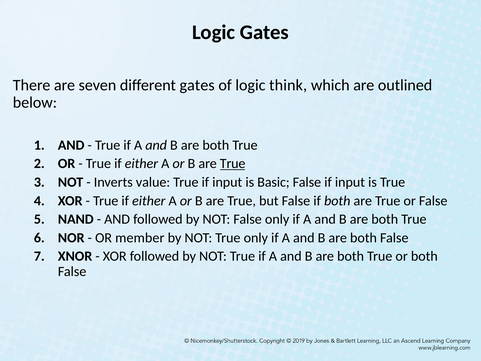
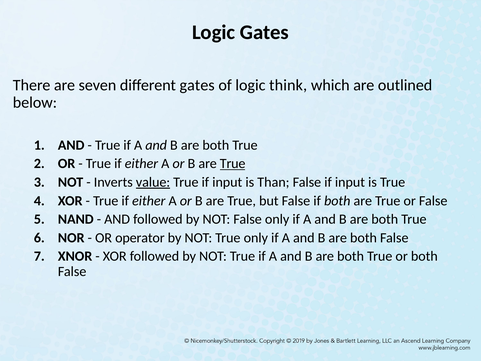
value underline: none -> present (153, 182)
Basic: Basic -> Than (273, 182)
member: member -> operator (140, 238)
